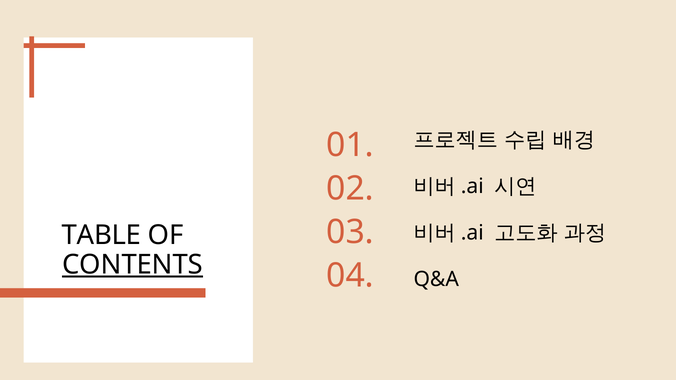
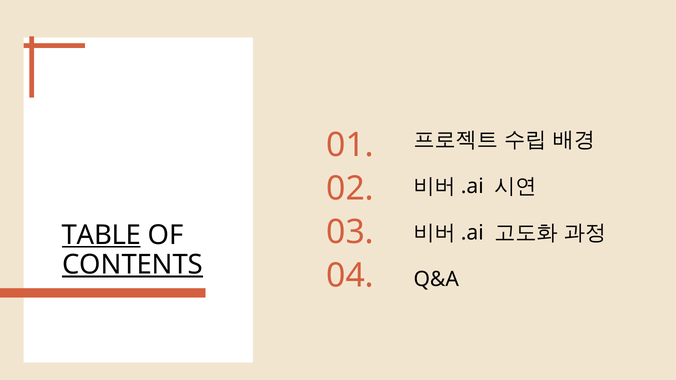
TABLE underline: none -> present (101, 235)
